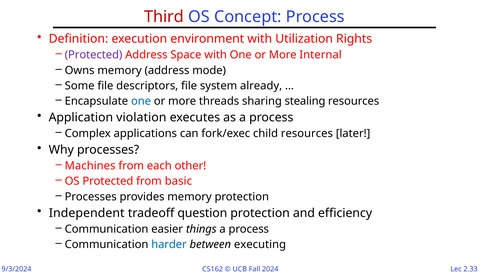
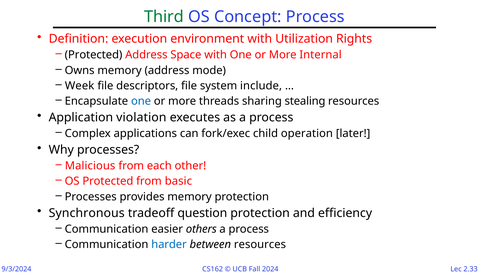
Third colour: red -> green (164, 17)
Protected colour: purple -> black (94, 55)
Some: Some -> Week (80, 86)
already: already -> include (261, 86)
child resources: resources -> operation (307, 134)
Machines: Machines -> Malicious (90, 166)
Independent: Independent -> Synchronous (87, 213)
things: things -> others (201, 229)
between executing: executing -> resources (260, 245)
